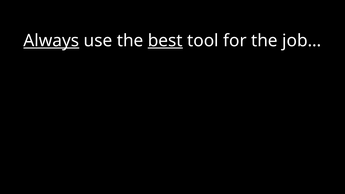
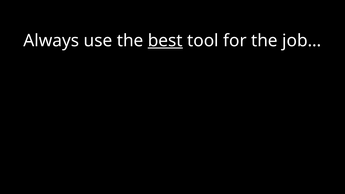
Always underline: present -> none (51, 41)
